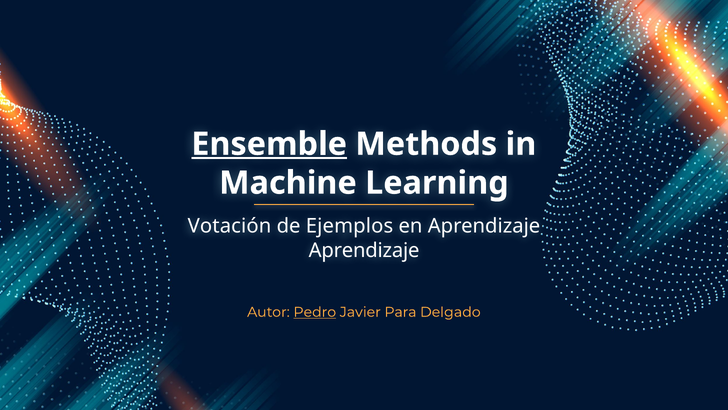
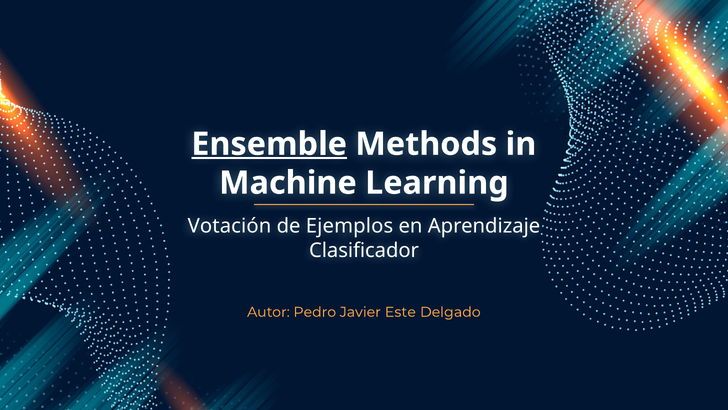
Aprendizaje: Aprendizaje -> Clasificador (364, 250)
Pedro underline: present -> none (315, 312)
Para: Para -> Este (400, 312)
